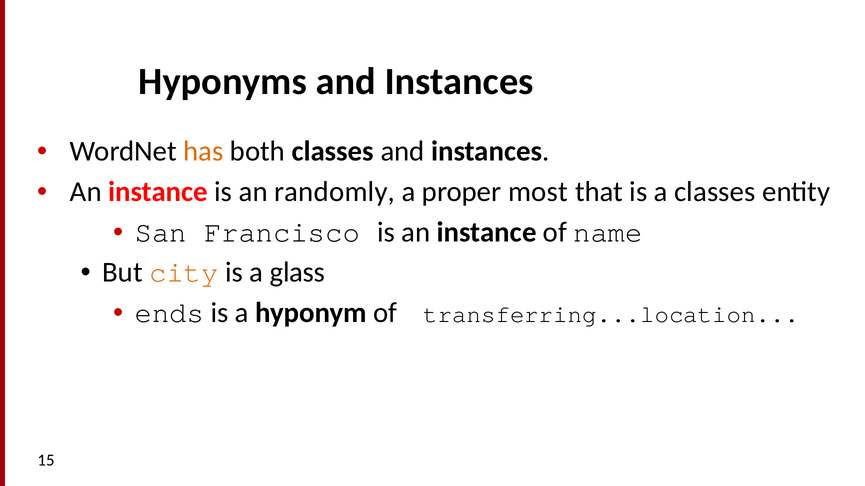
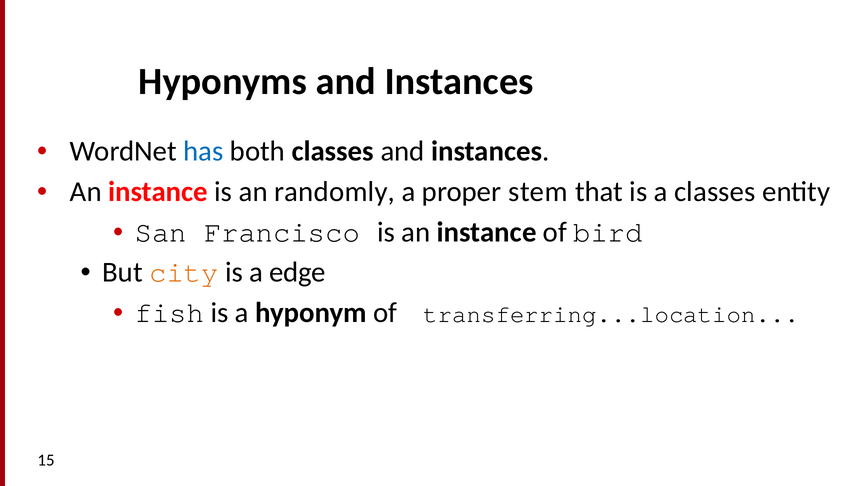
has colour: orange -> blue (203, 152)
most: most -> stem (538, 192)
name: name -> bird (608, 232)
glass: glass -> edge (298, 273)
ends: ends -> fish (169, 313)
